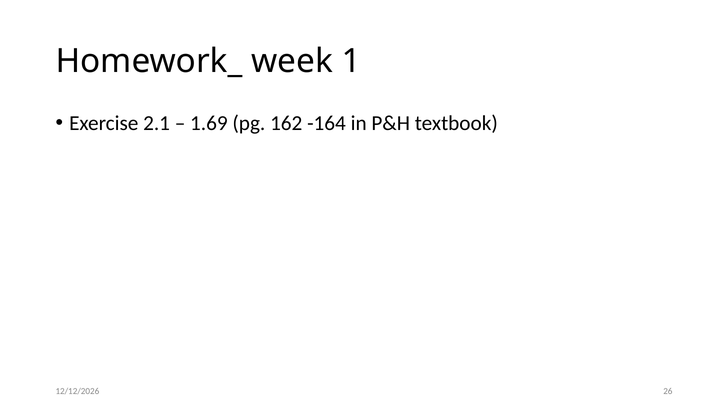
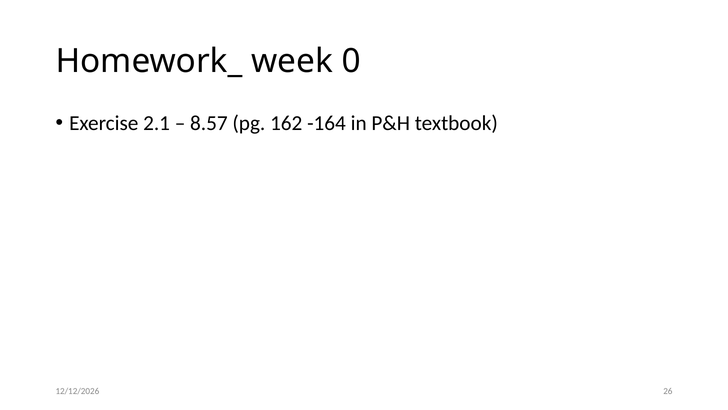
1: 1 -> 0 (351, 61)
1.69: 1.69 -> 8.57 (209, 123)
